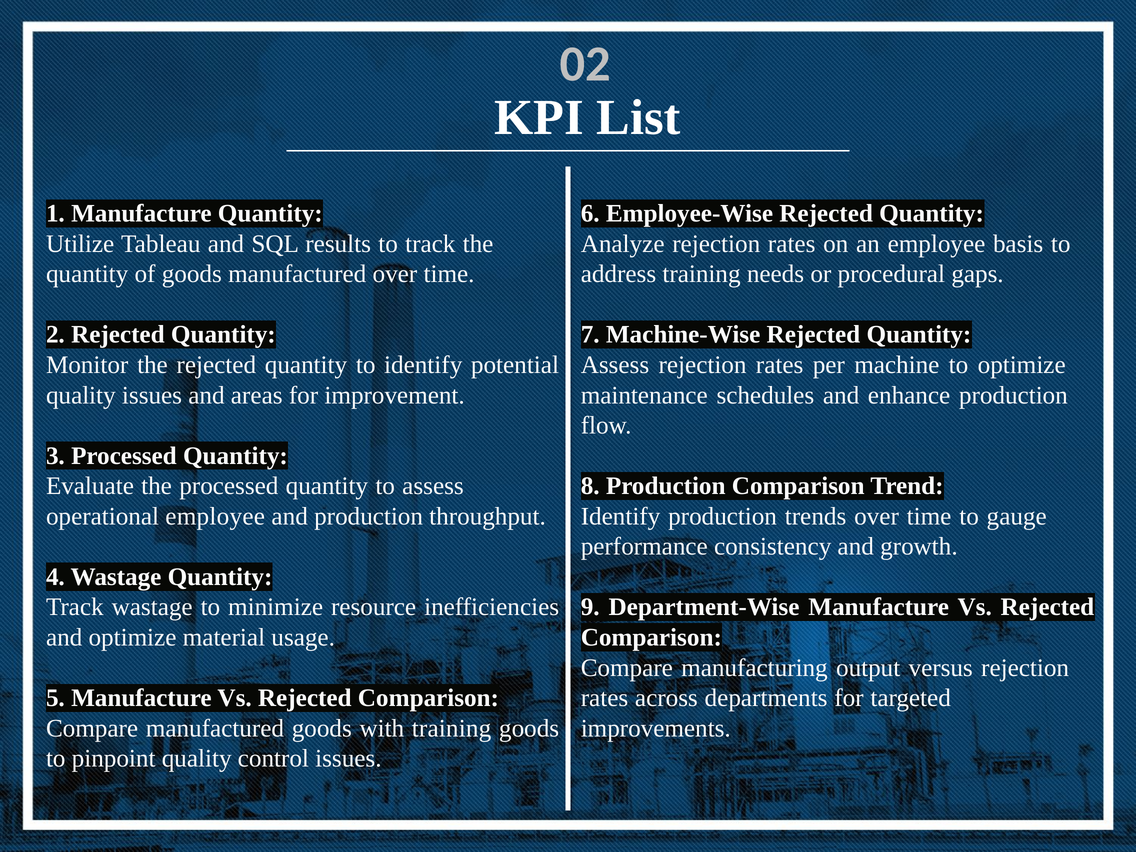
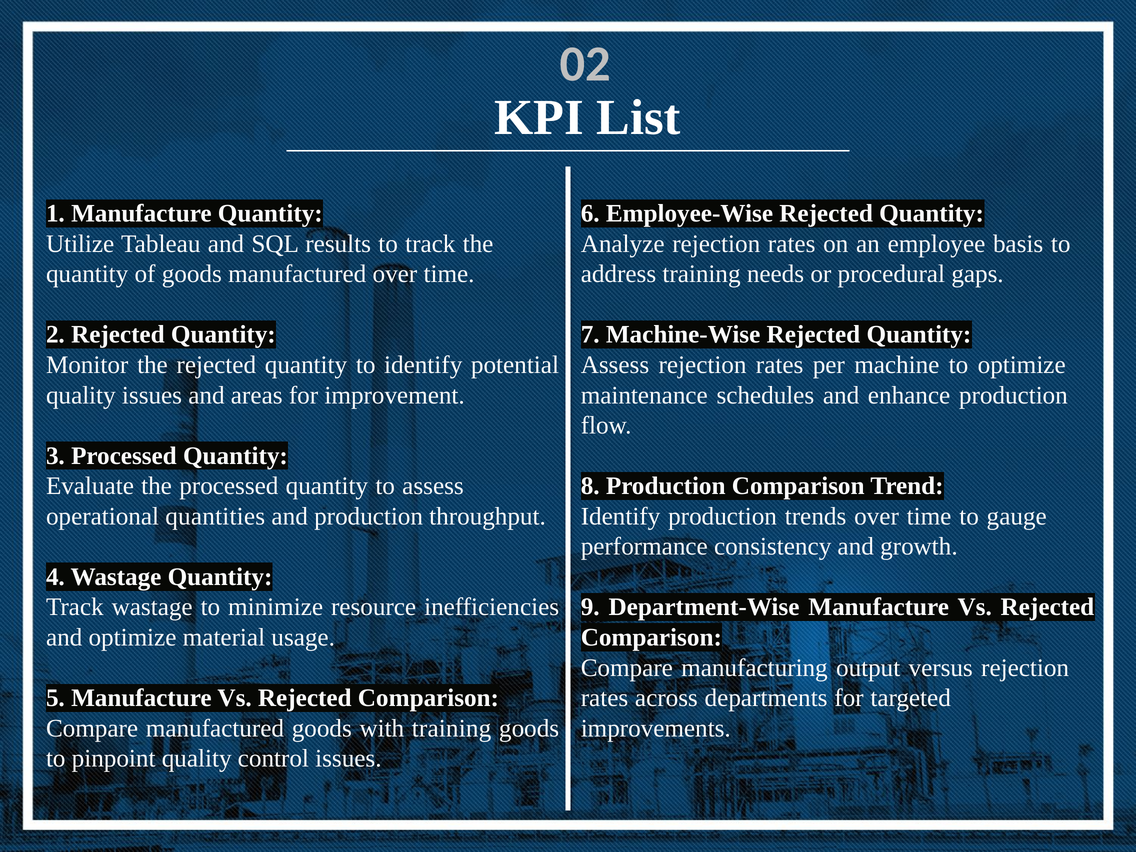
operational employee: employee -> quantities (215, 516)
